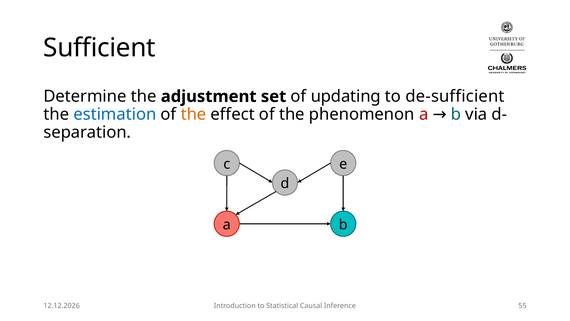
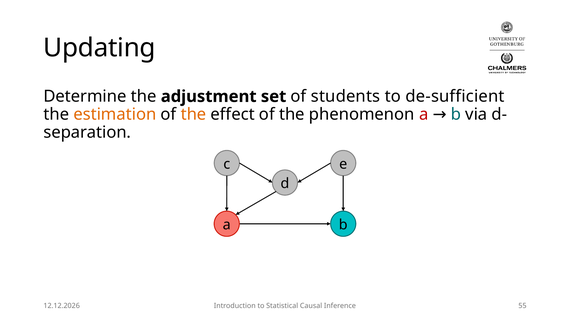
Sufficient: Sufficient -> Updating (99, 48)
updating: updating -> students (346, 96)
estimation colour: blue -> orange (115, 114)
